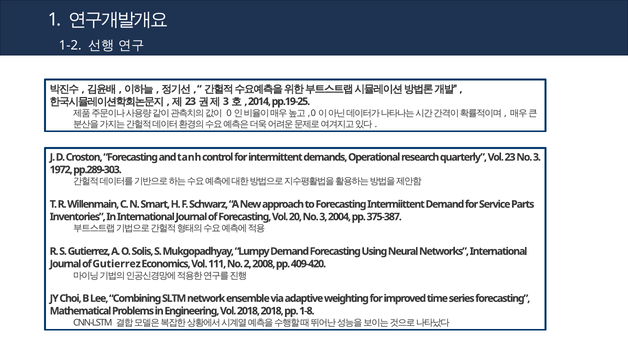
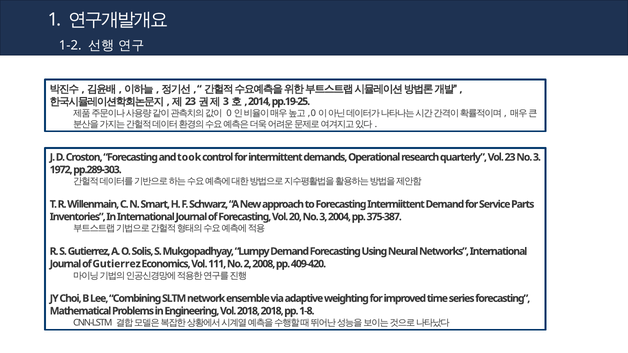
tanh: tanh -> took (189, 157)
